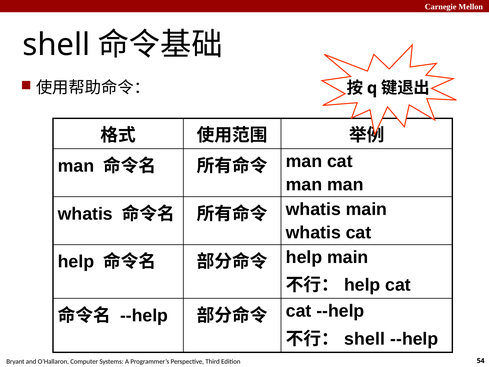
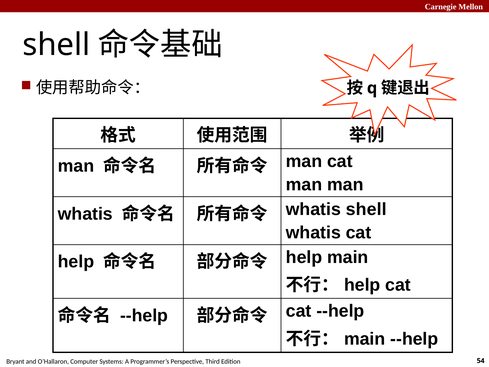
whatis main: main -> shell (366, 209)
shell: shell -> main (365, 339)
